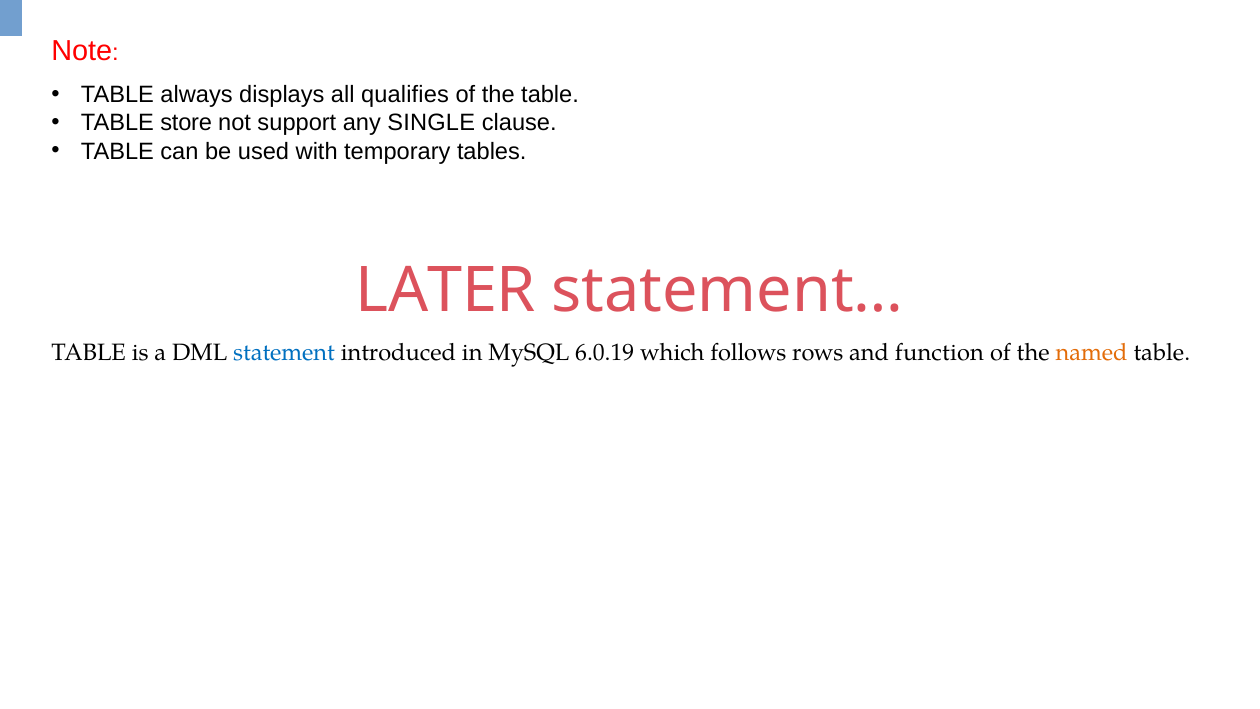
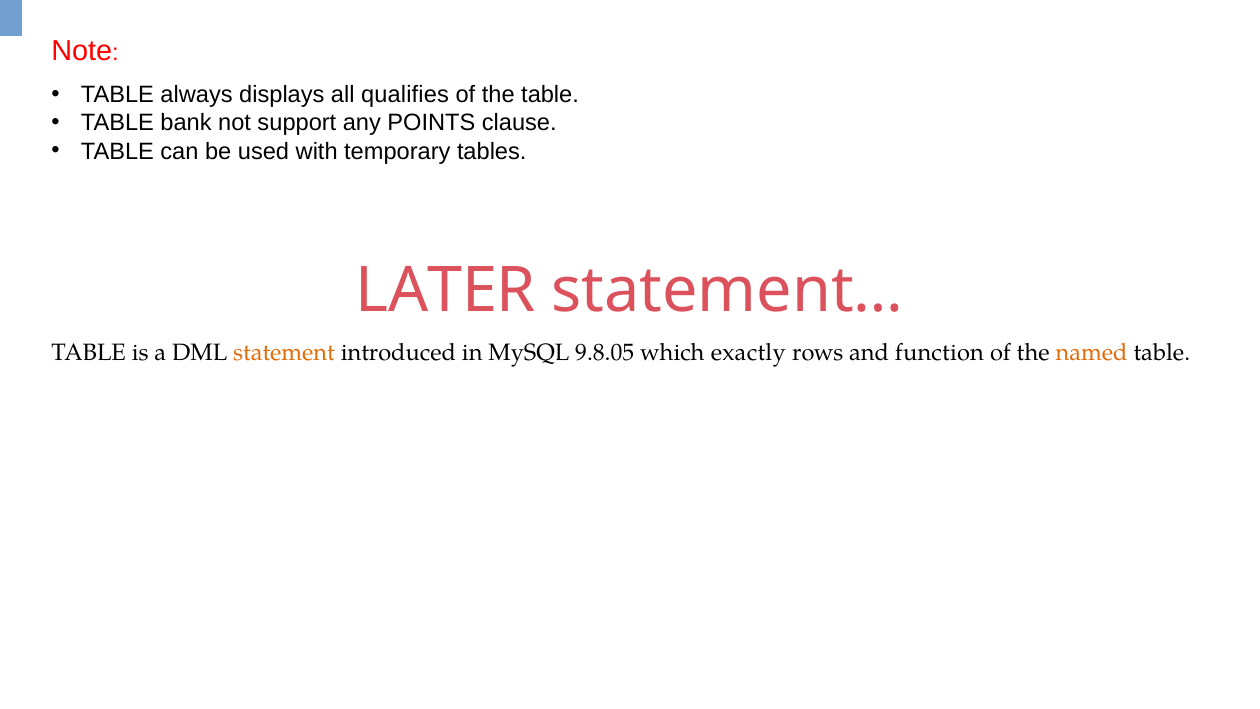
store: store -> bank (186, 123)
SINGLE: SINGLE -> POINTS (431, 123)
statement colour: blue -> orange (284, 352)
6.0.19: 6.0.19 -> 9.8.05 (605, 352)
follows: follows -> exactly (748, 352)
